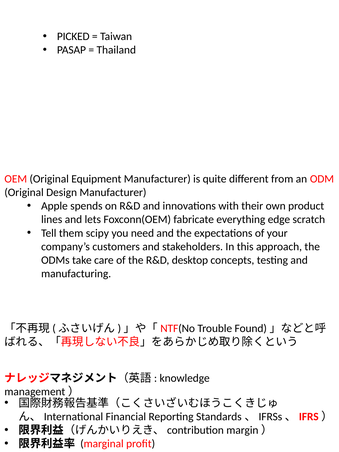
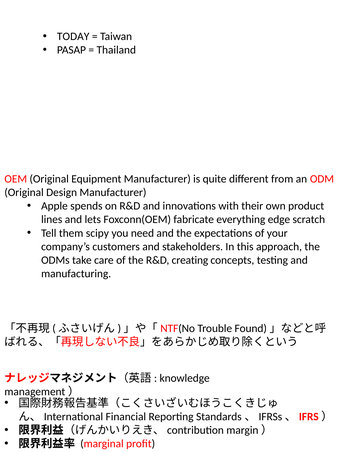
PICKED: PICKED -> TODAY (73, 36)
desktop: desktop -> creating (190, 260)
